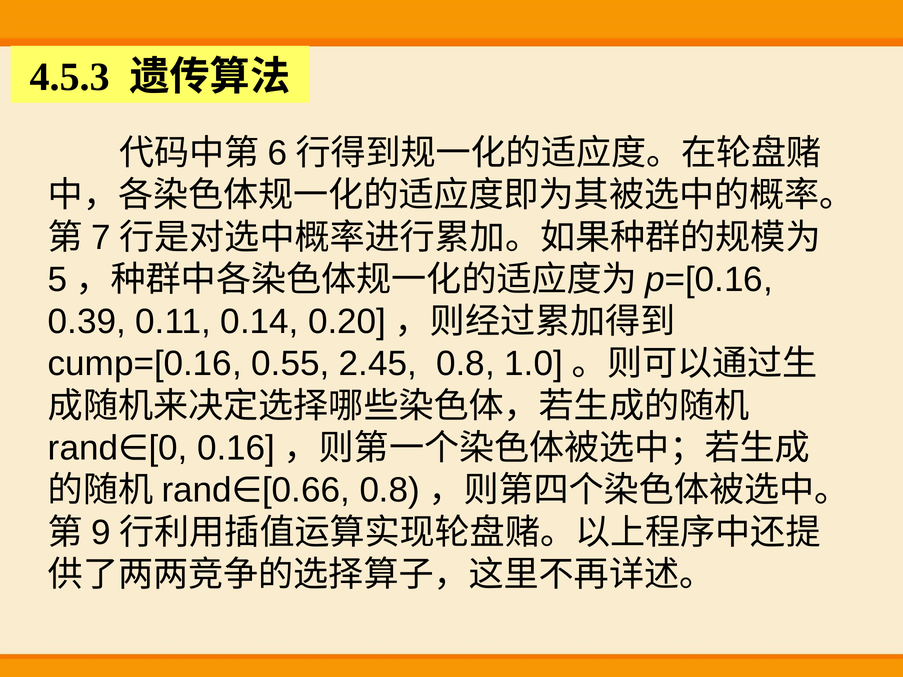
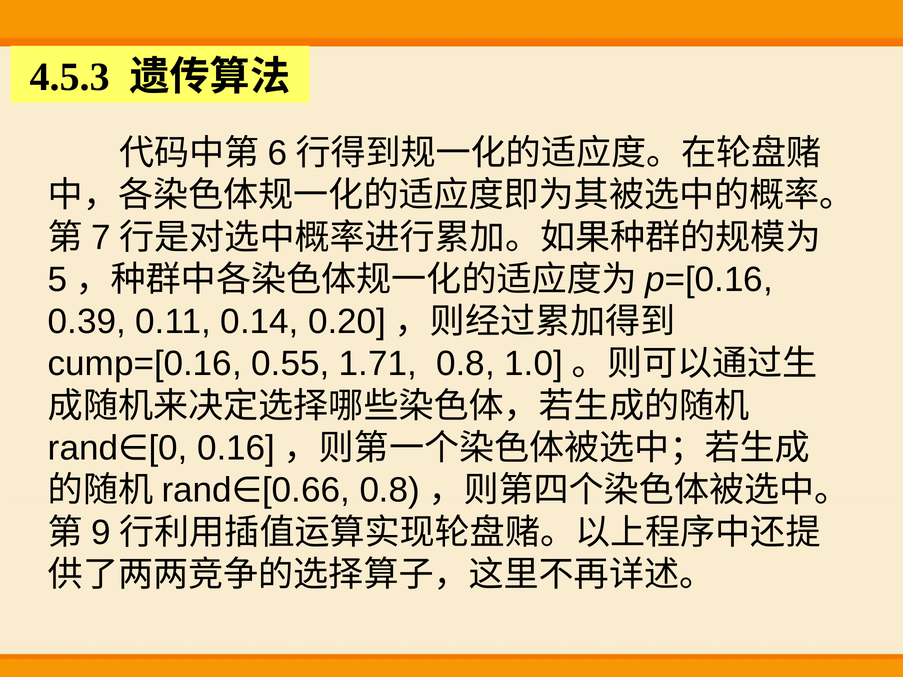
2.45: 2.45 -> 1.71 (378, 364)
